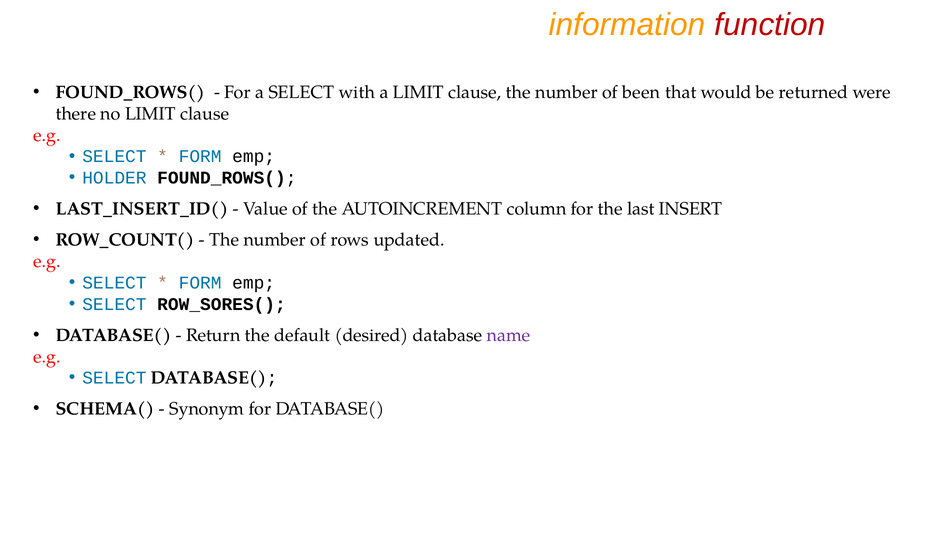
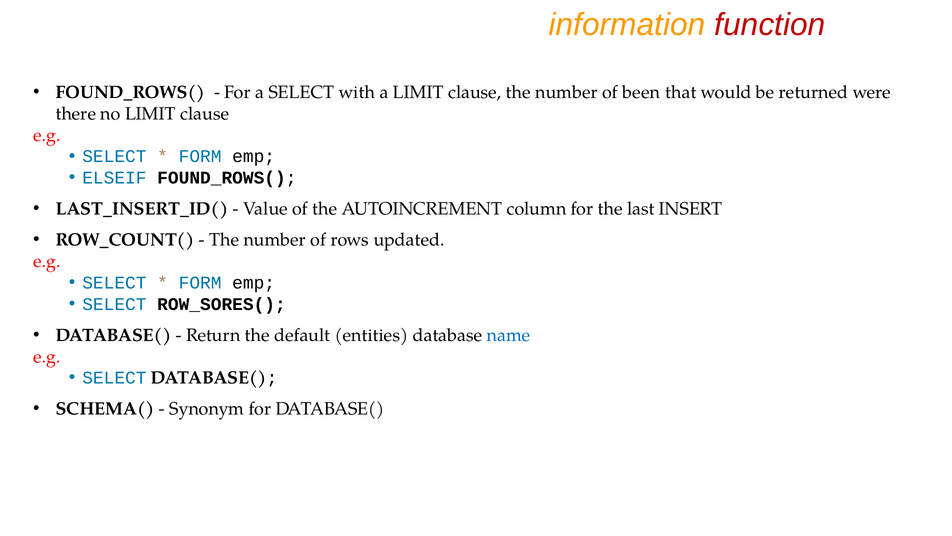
HOLDER: HOLDER -> ELSEIF (114, 178)
desired: desired -> entities (371, 335)
name colour: purple -> blue (509, 335)
